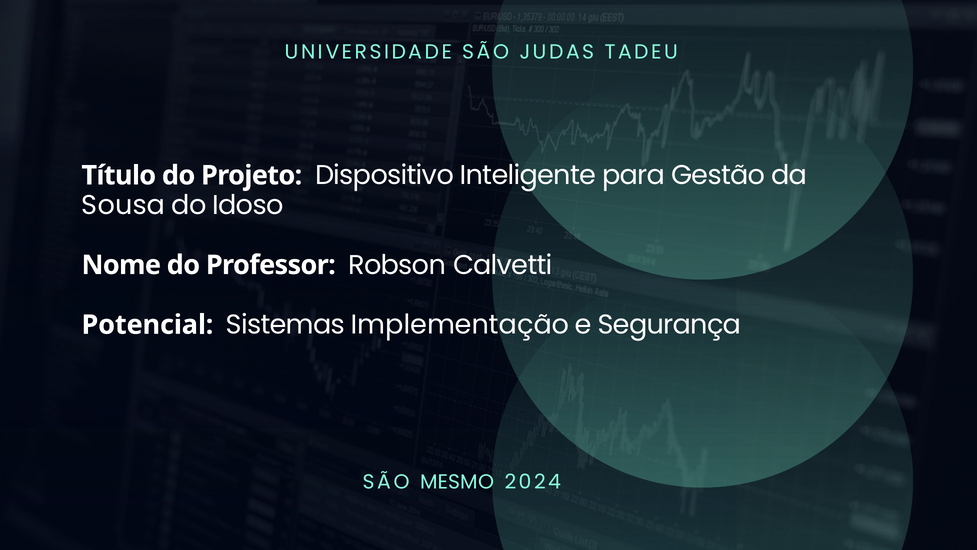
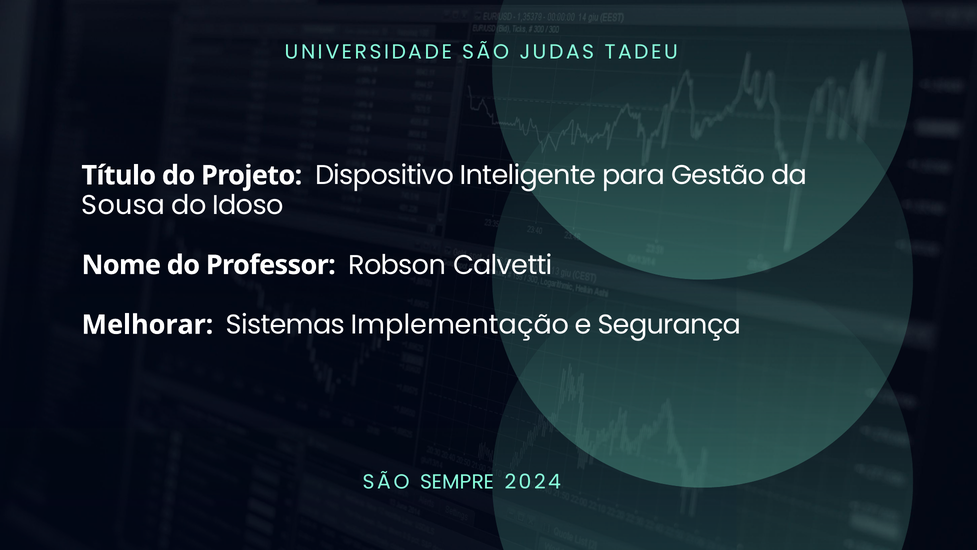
Potencial: Potencial -> Melhorar (147, 325)
MESMO: MESMO -> SEMPRE (457, 482)
